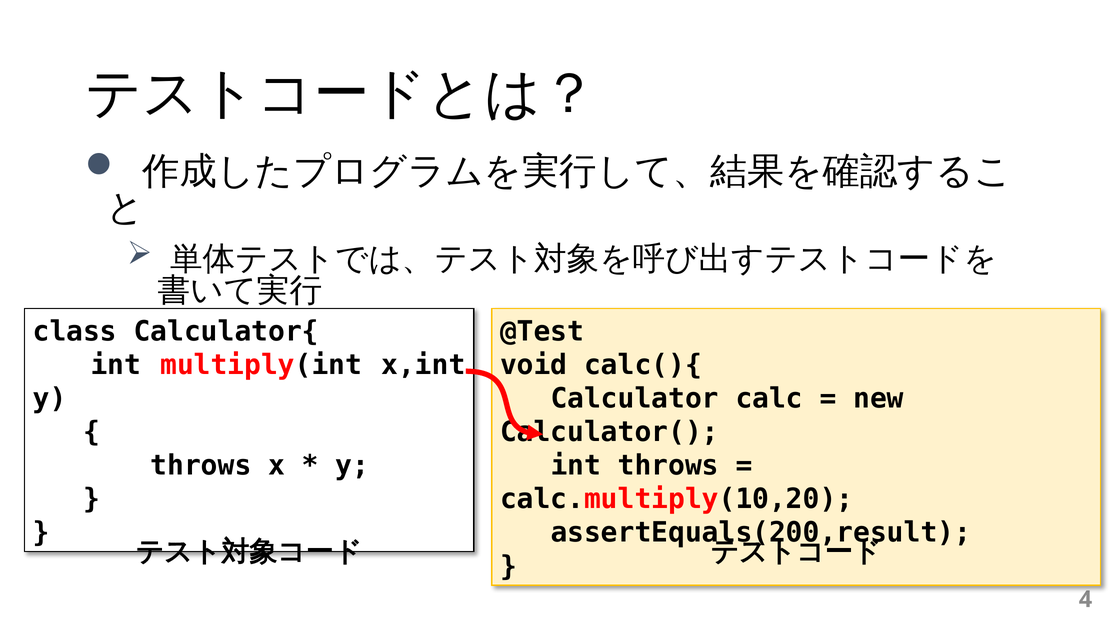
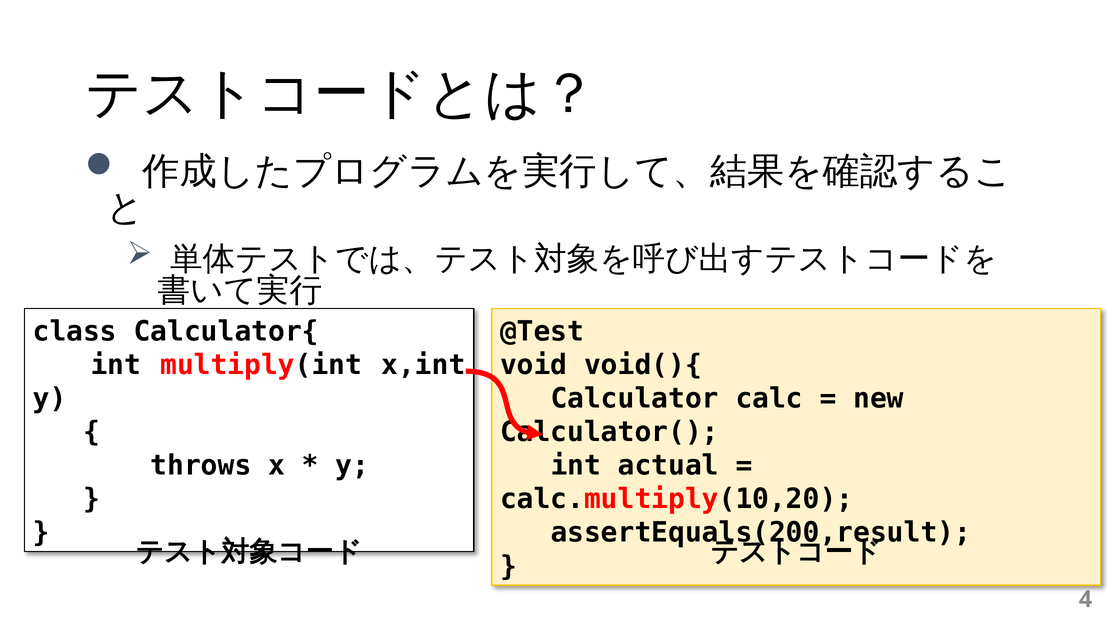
calc(){: calc(){ -> void(){ (643, 365)
int throws: throws -> actual (668, 466)
